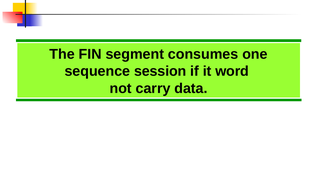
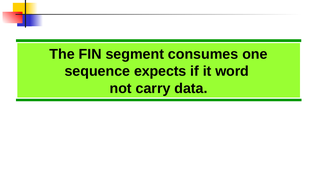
session: session -> expects (160, 71)
